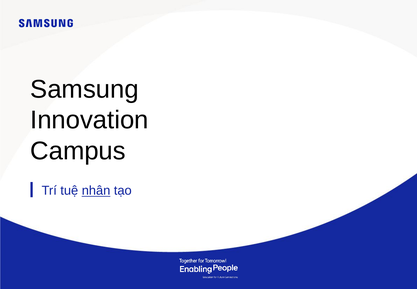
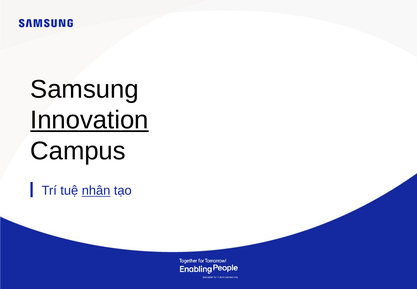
Innovation underline: none -> present (89, 120)
